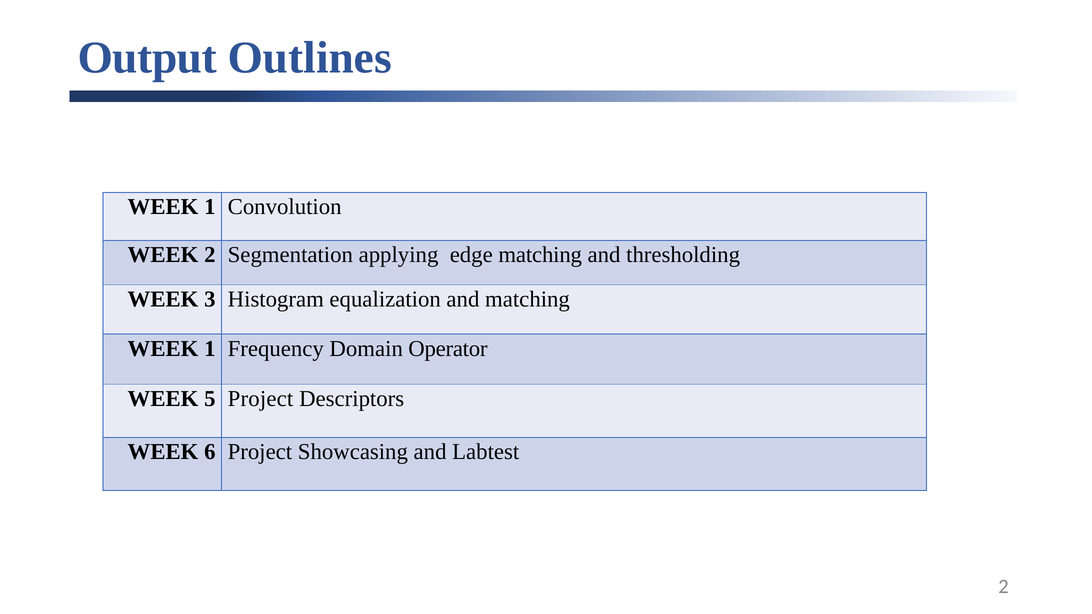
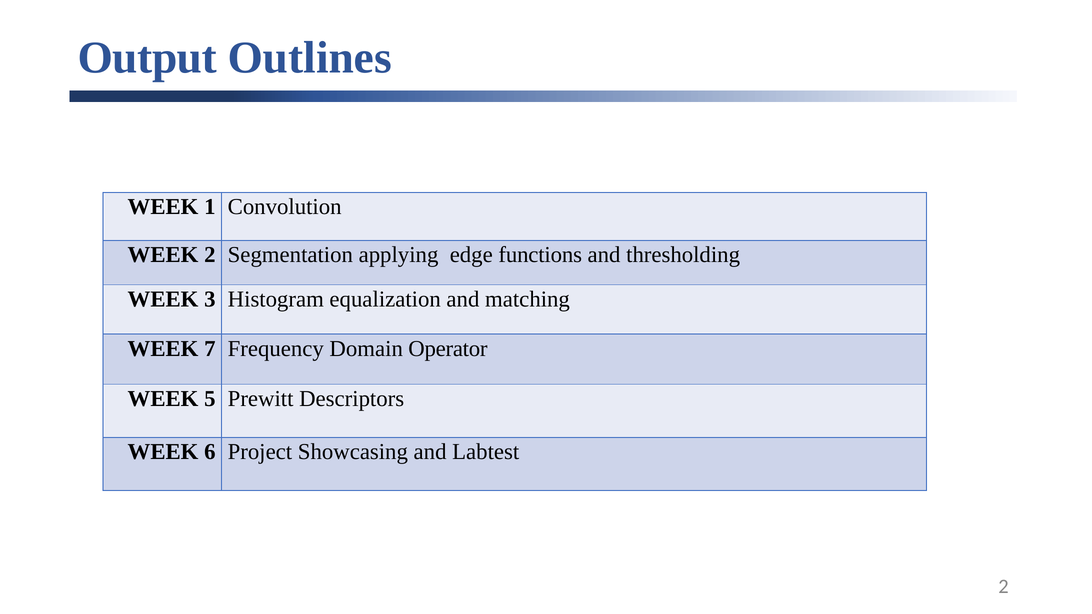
edge matching: matching -> functions (540, 255)
1: 1 -> 7 (210, 349)
5 Project: Project -> Prewitt (261, 399)
